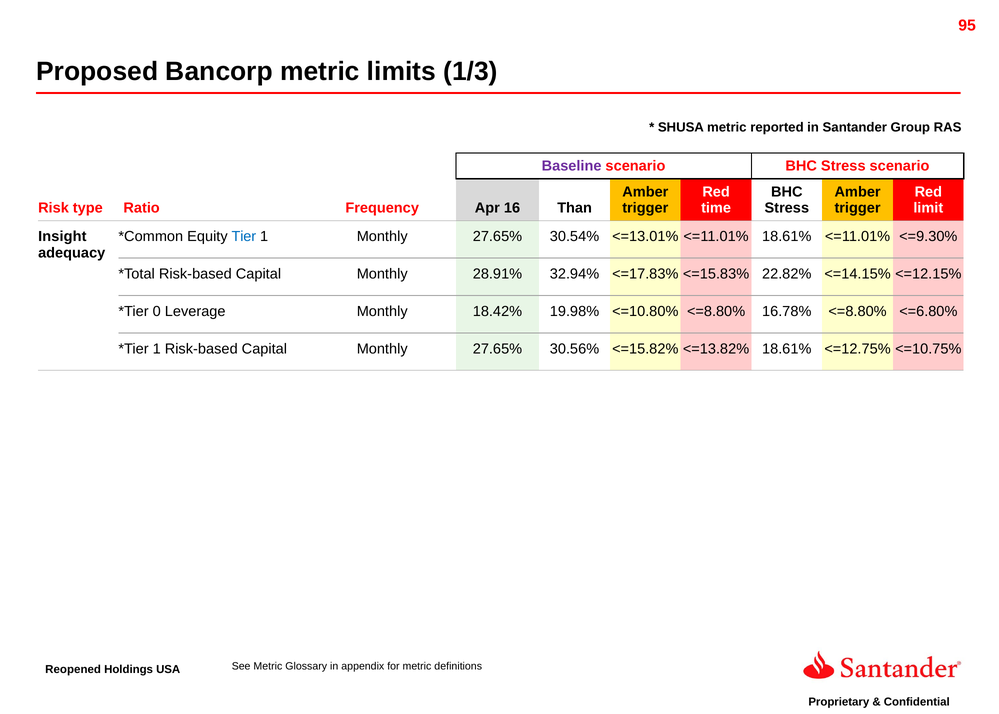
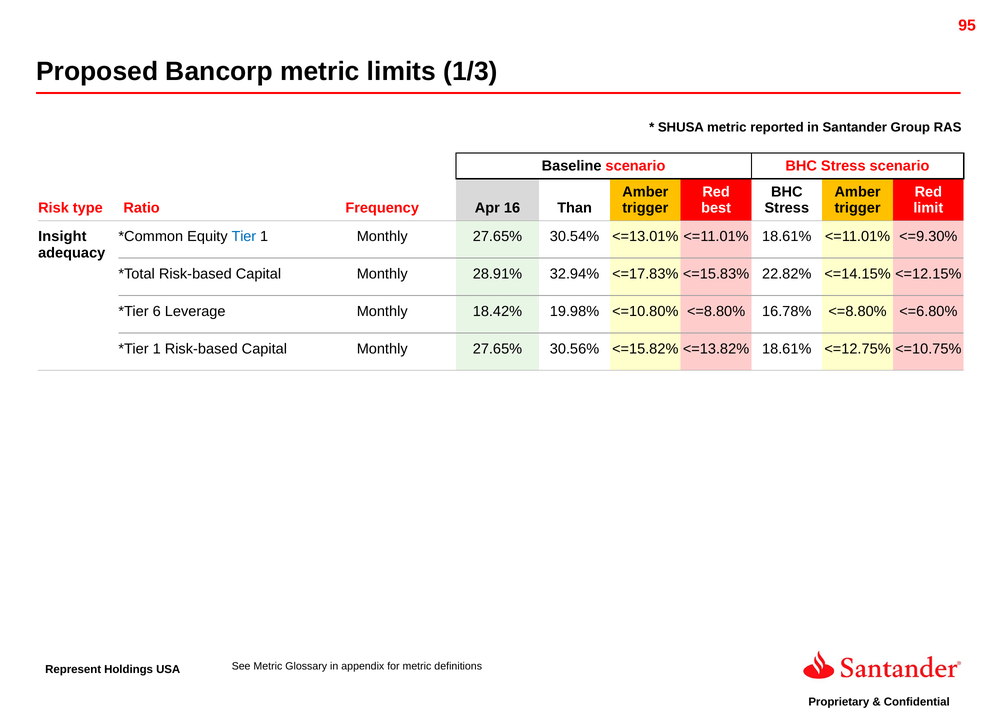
Baseline colour: purple -> black (572, 166)
time: time -> best (716, 208)
0: 0 -> 6 (157, 311)
Reopened: Reopened -> Represent (73, 669)
